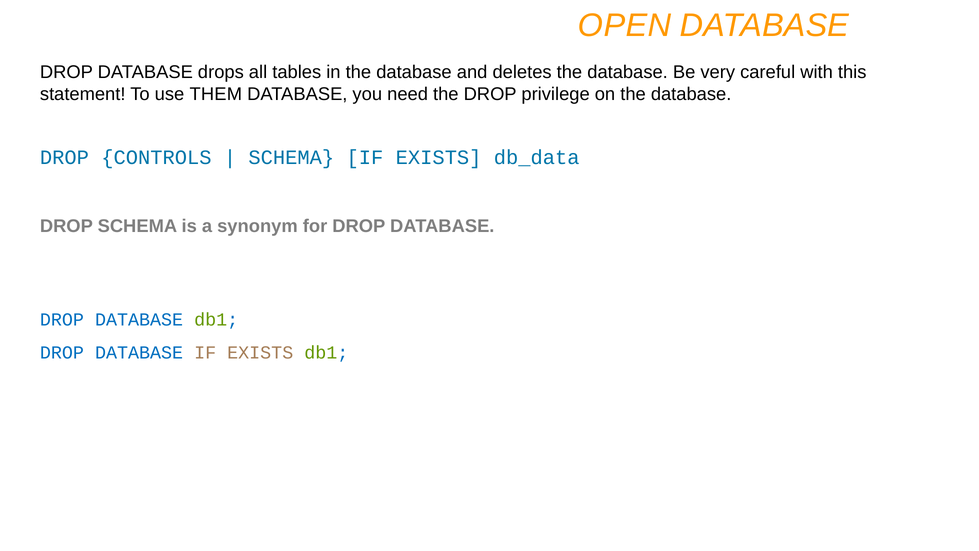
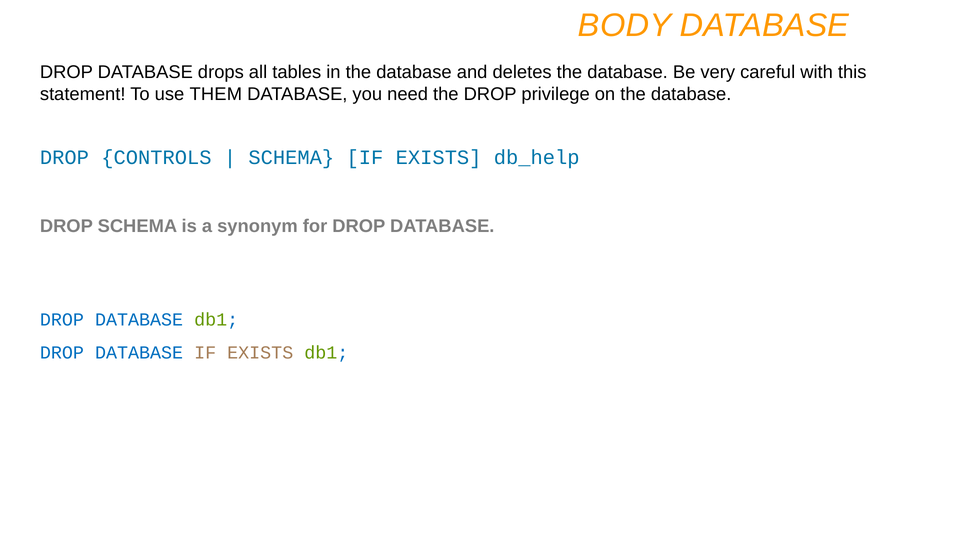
OPEN: OPEN -> BODY (625, 25)
db_data: db_data -> db_help (537, 157)
